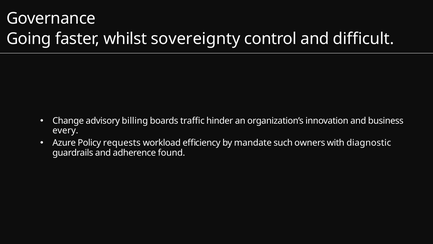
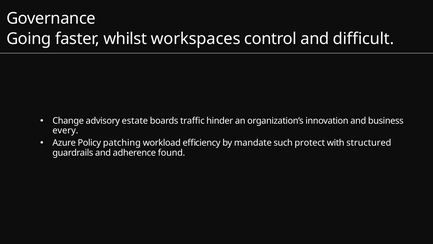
sovereignty: sovereignty -> workspaces (196, 39)
billing: billing -> estate (135, 121)
requests: requests -> patching (122, 143)
owners: owners -> protect (310, 143)
diagnostic: diagnostic -> structured (369, 143)
